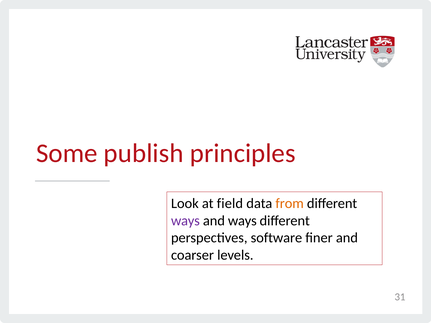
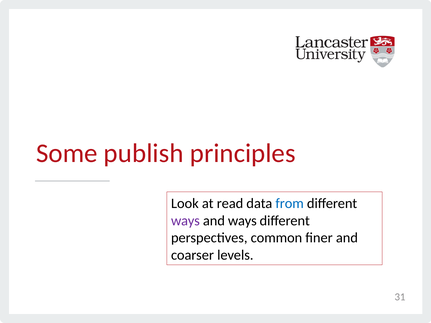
field: field -> read (230, 204)
from colour: orange -> blue (290, 204)
software: software -> common (276, 238)
